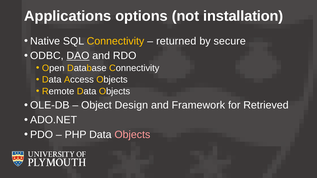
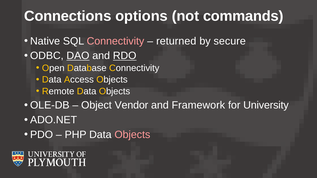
Applications: Applications -> Connections (68, 16)
installation: installation -> commands (243, 16)
Connectivity colour: yellow -> pink (115, 41)
RDO underline: none -> present (125, 56)
Design: Design -> Vendor (131, 105)
Retrieved: Retrieved -> University (266, 105)
